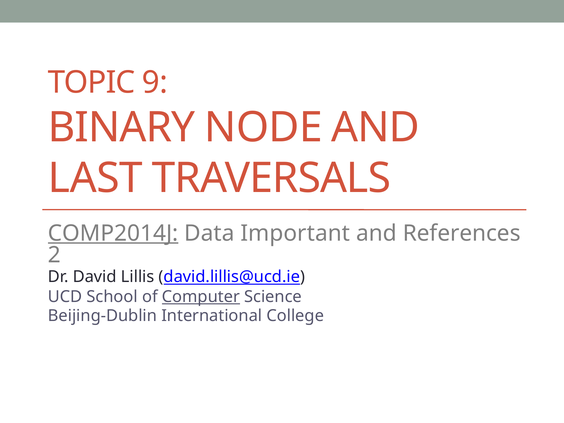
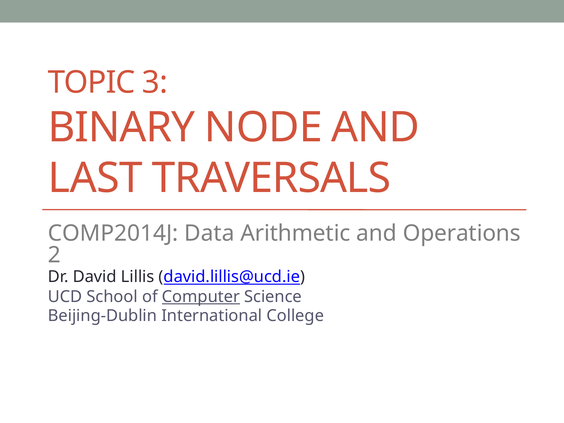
9: 9 -> 3 (155, 82)
COMP2014J underline: present -> none (113, 233)
Important: Important -> Arithmetic (295, 233)
References: References -> Operations (462, 233)
